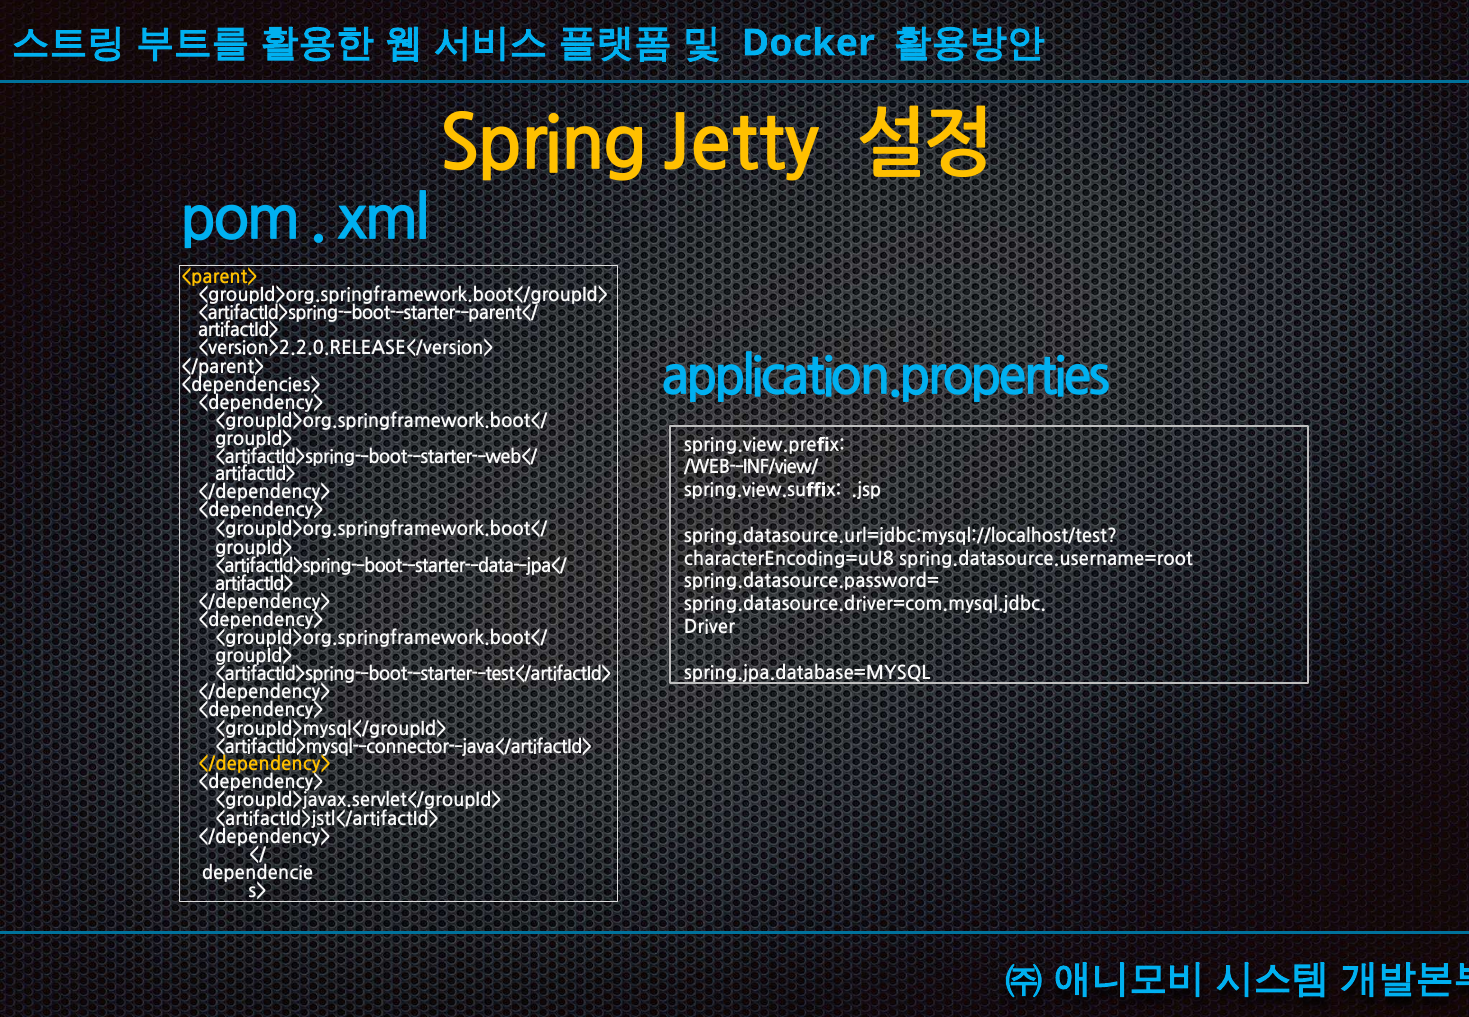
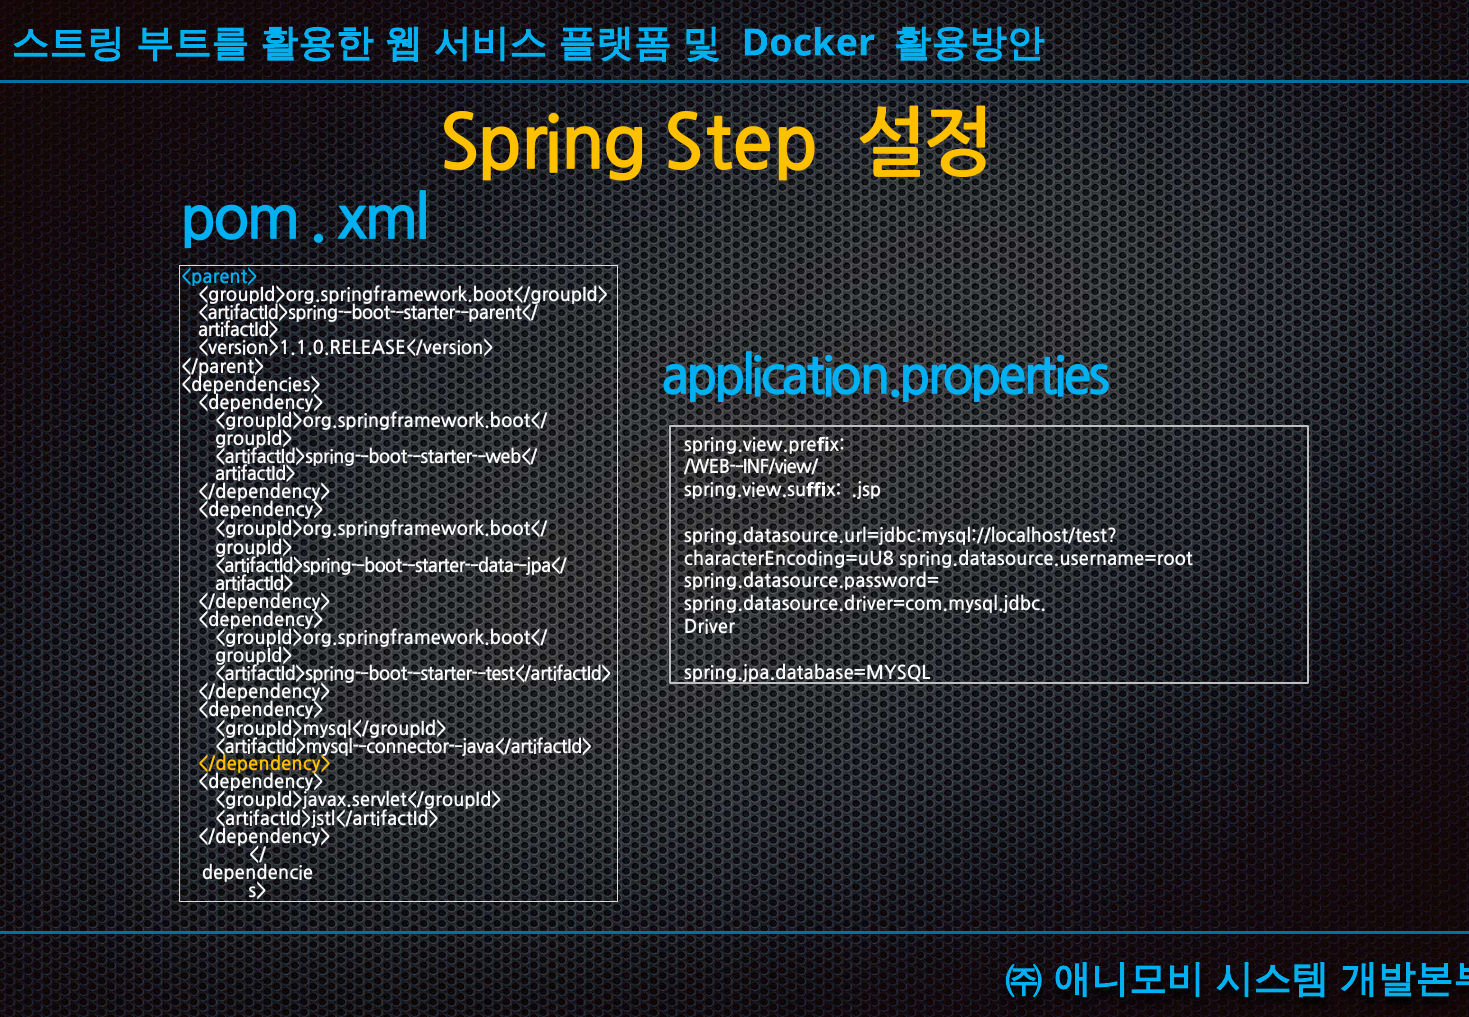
Jetty: Jetty -> Step (742, 144)
<parent> colour: yellow -> light blue (219, 277)
<version>2.2.0.RELEASE</version>: <version>2.2.0.RELEASE</version> -> <version>1.1.0.RELEASE</version> (346, 349)
